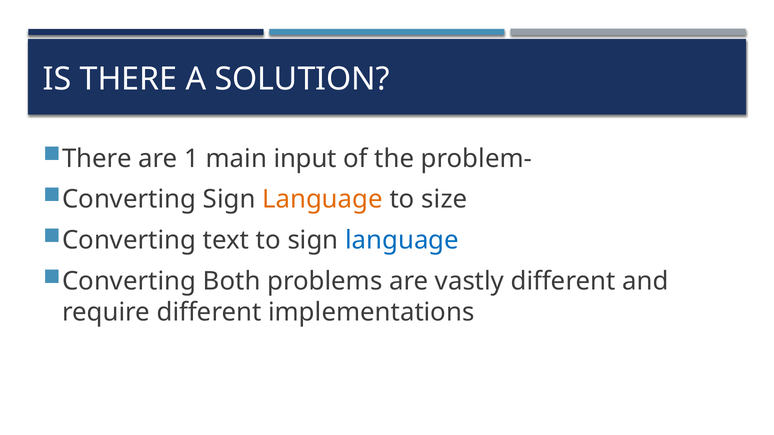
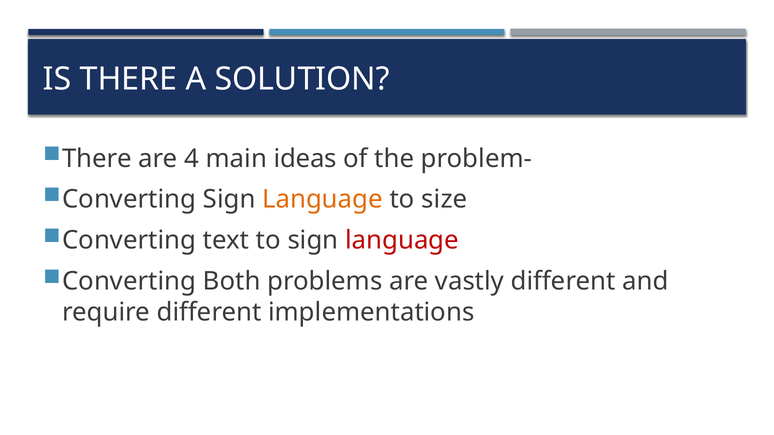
1: 1 -> 4 (192, 159)
input: input -> ideas (305, 159)
language colour: blue -> red (402, 241)
